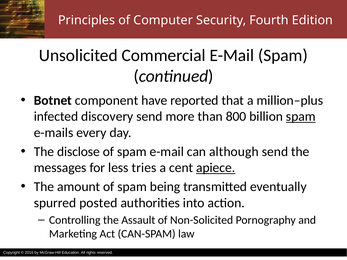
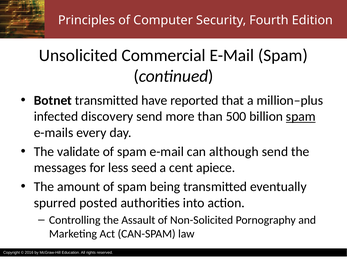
Botnet component: component -> transmitted (107, 100)
800: 800 -> 500 (236, 117)
disclose: disclose -> validate (79, 152)
tries: tries -> seed (144, 168)
apiece underline: present -> none (216, 168)
